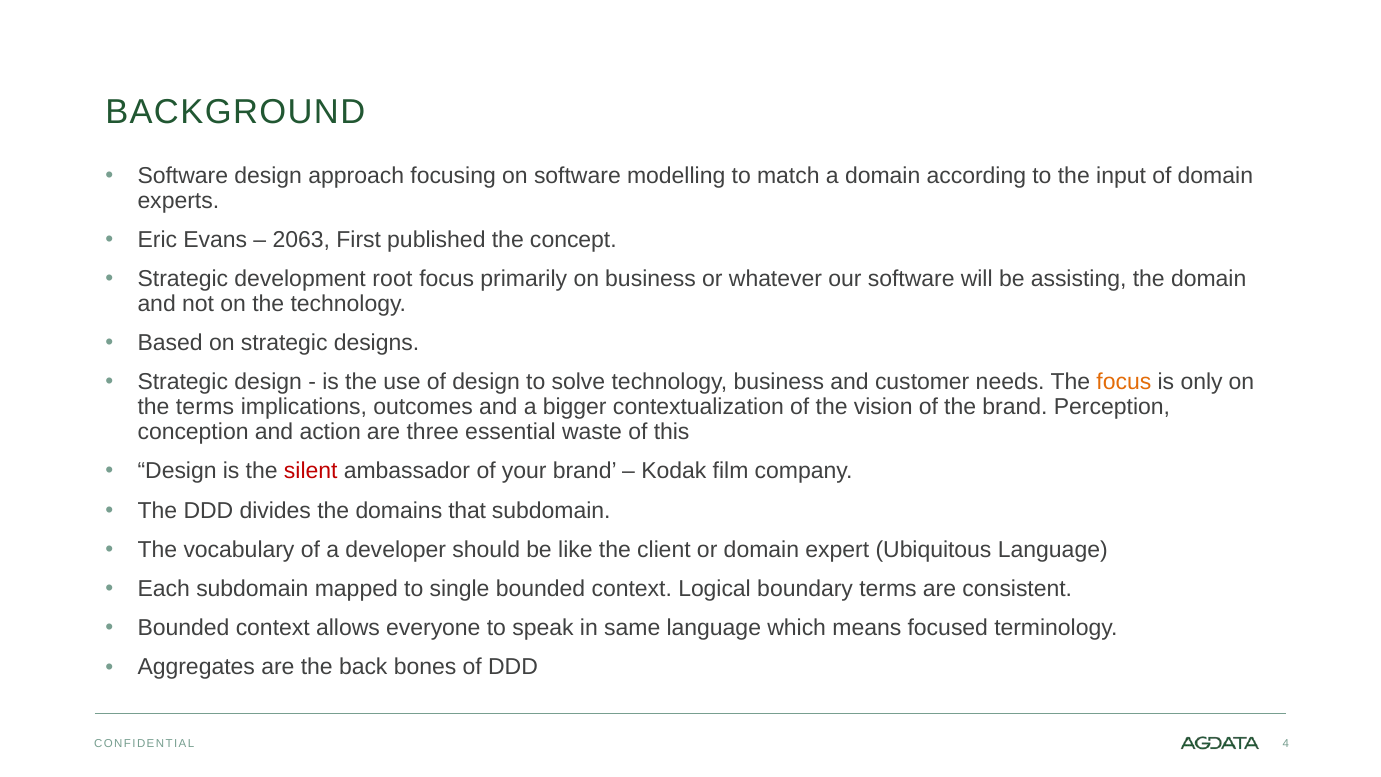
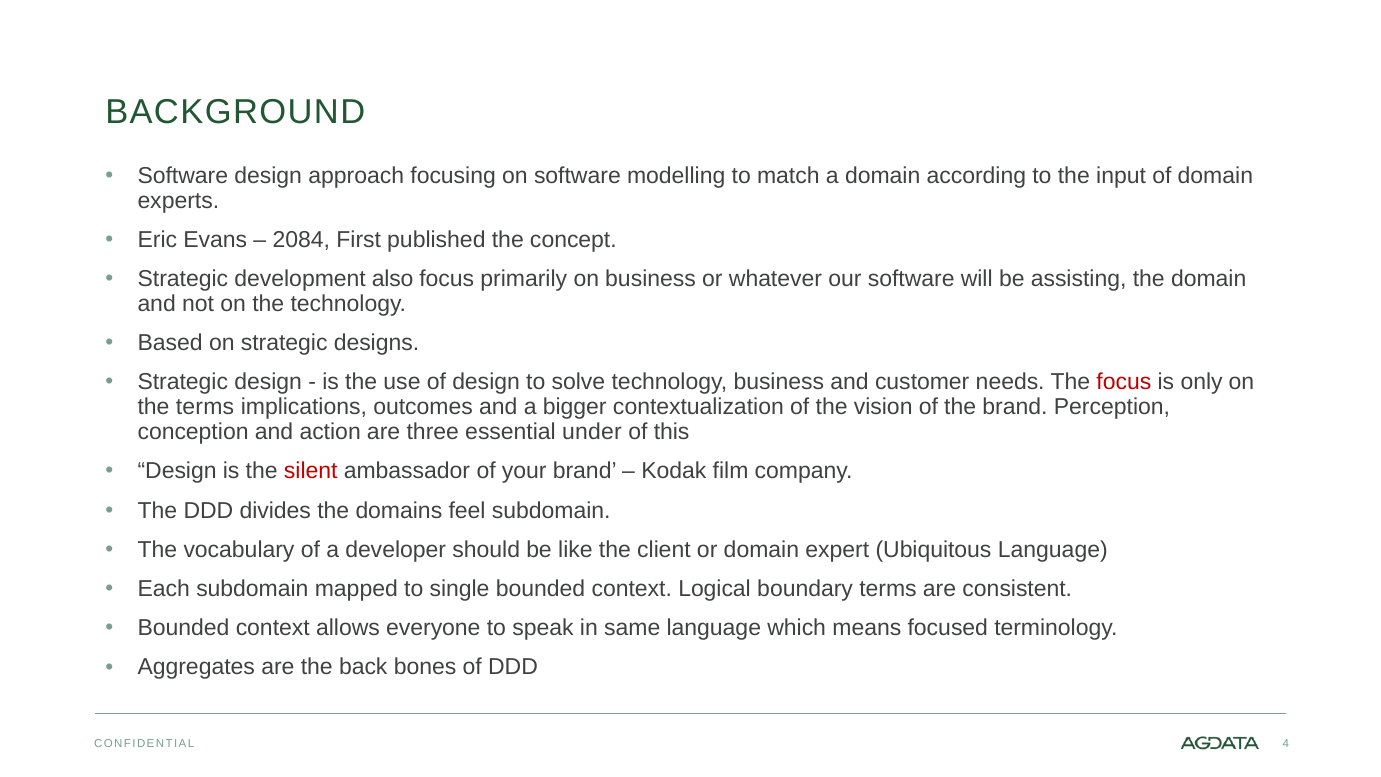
2063: 2063 -> 2084 (301, 240)
root: root -> also (393, 279)
focus colour: orange -> red (1124, 382)
waste: waste -> under (592, 432)
that: that -> feel (467, 510)
